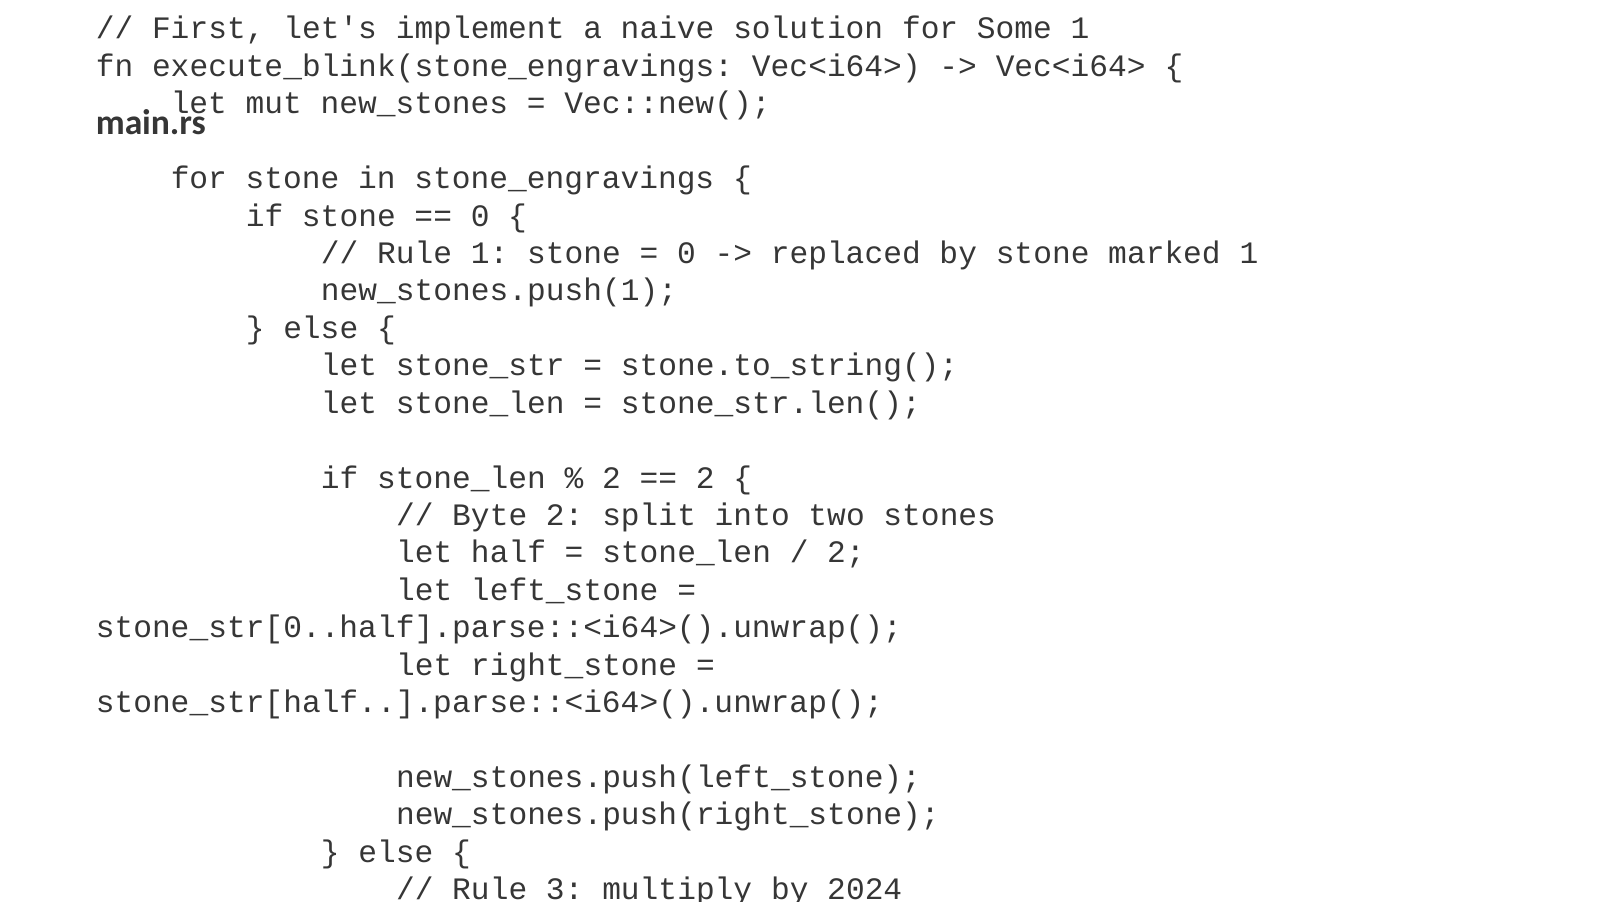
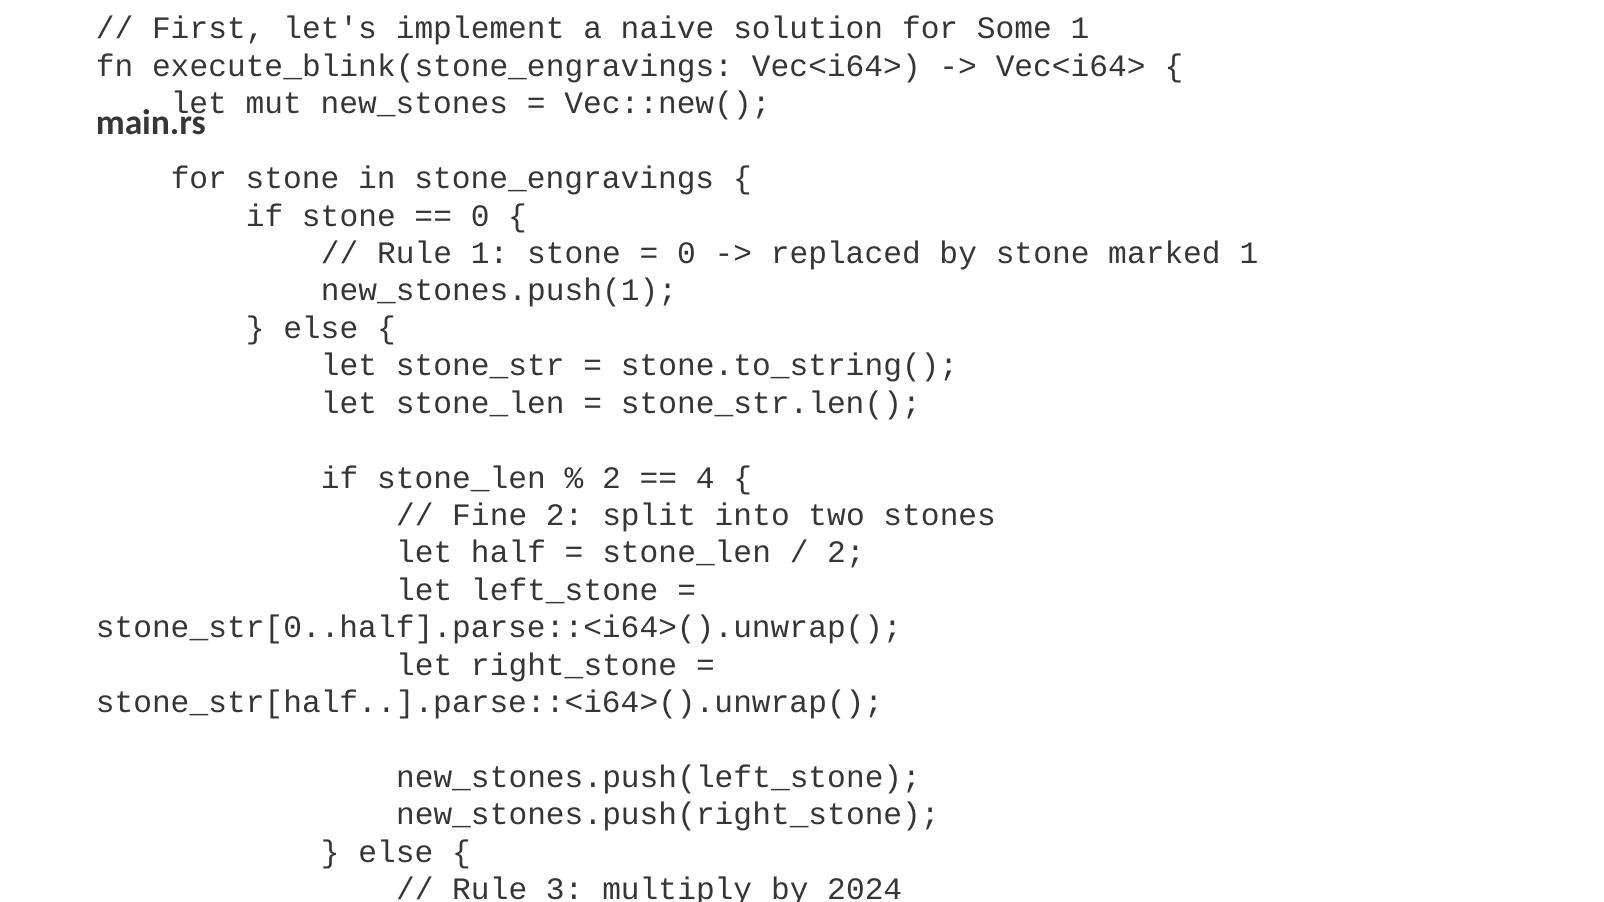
2: 2 -> 4 (705, 478)
Byte: Byte -> Fine (490, 515)
